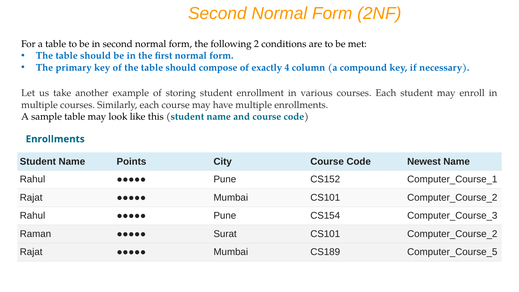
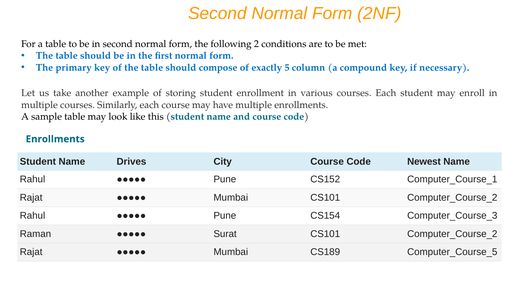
4: 4 -> 5 (287, 67)
Points: Points -> Drives (131, 161)
